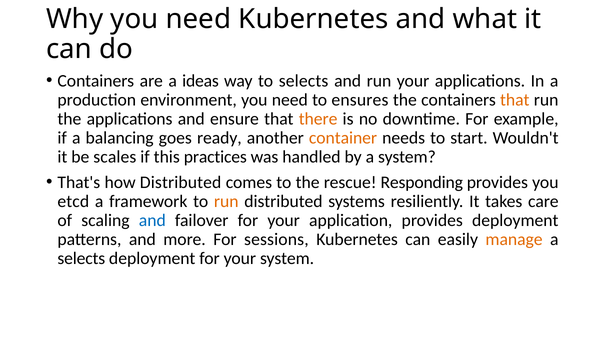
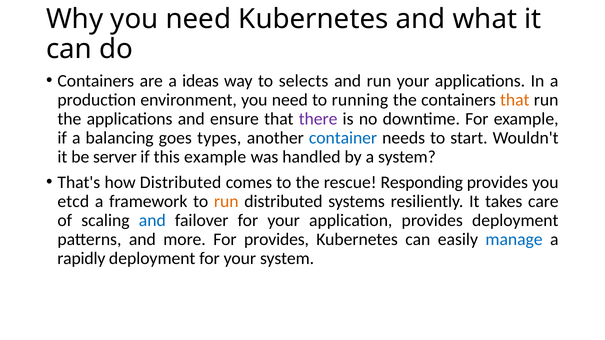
ensures: ensures -> running (360, 100)
there colour: orange -> purple (318, 119)
ready: ready -> types (219, 138)
container colour: orange -> blue (343, 138)
scales: scales -> server (115, 157)
this practices: practices -> example (215, 157)
For sessions: sessions -> provides (277, 240)
manage colour: orange -> blue (514, 240)
selects: selects -> rapidly (81, 259)
